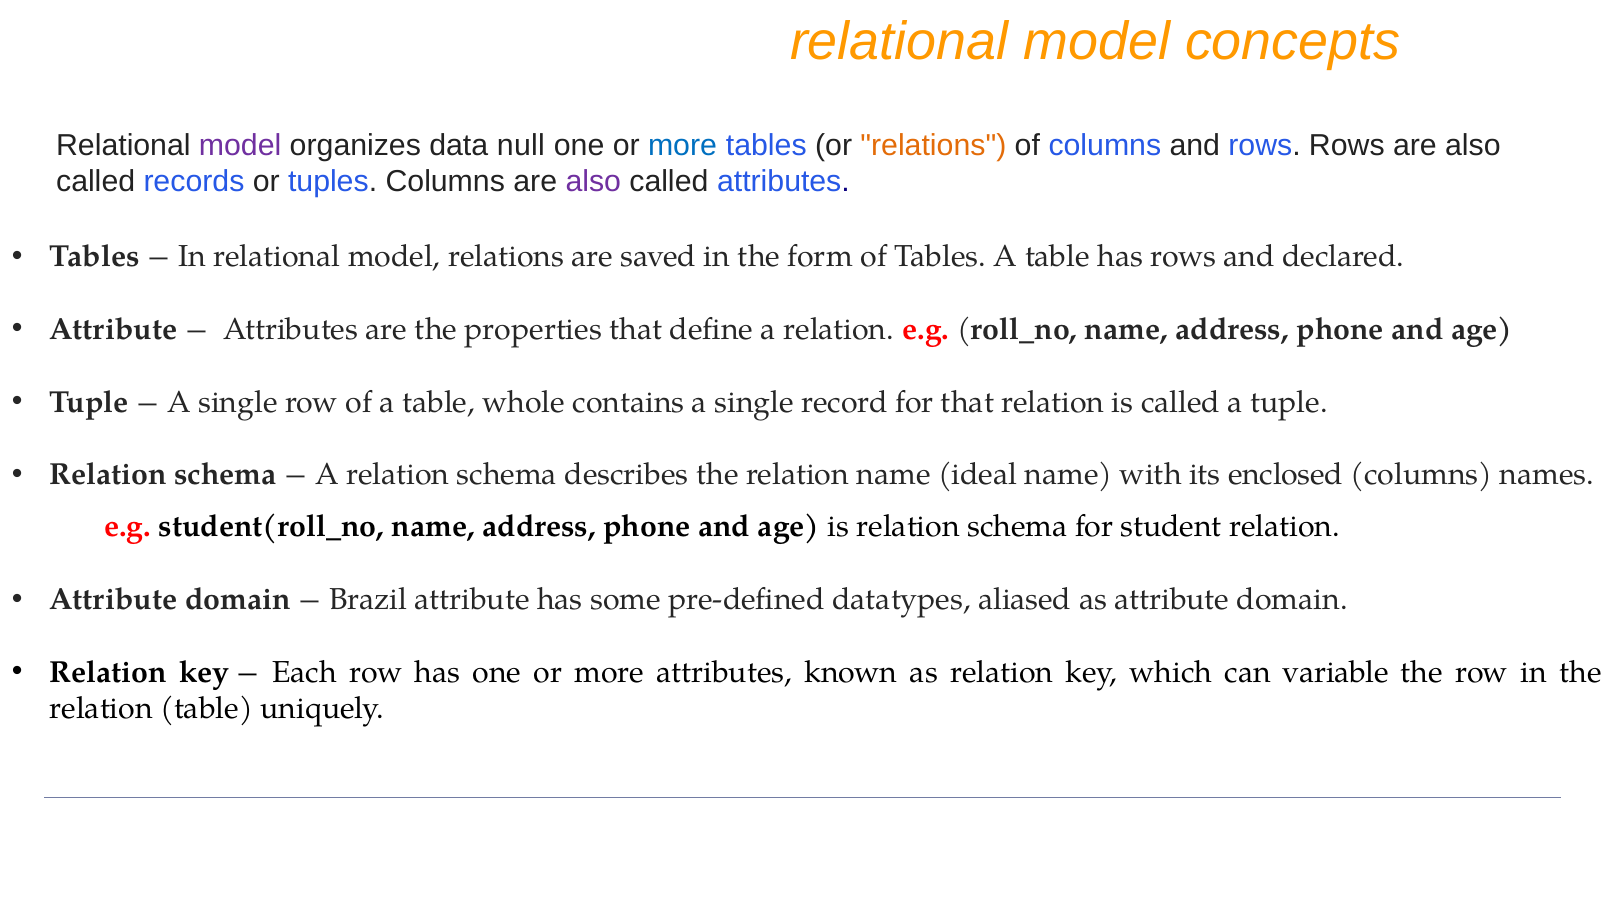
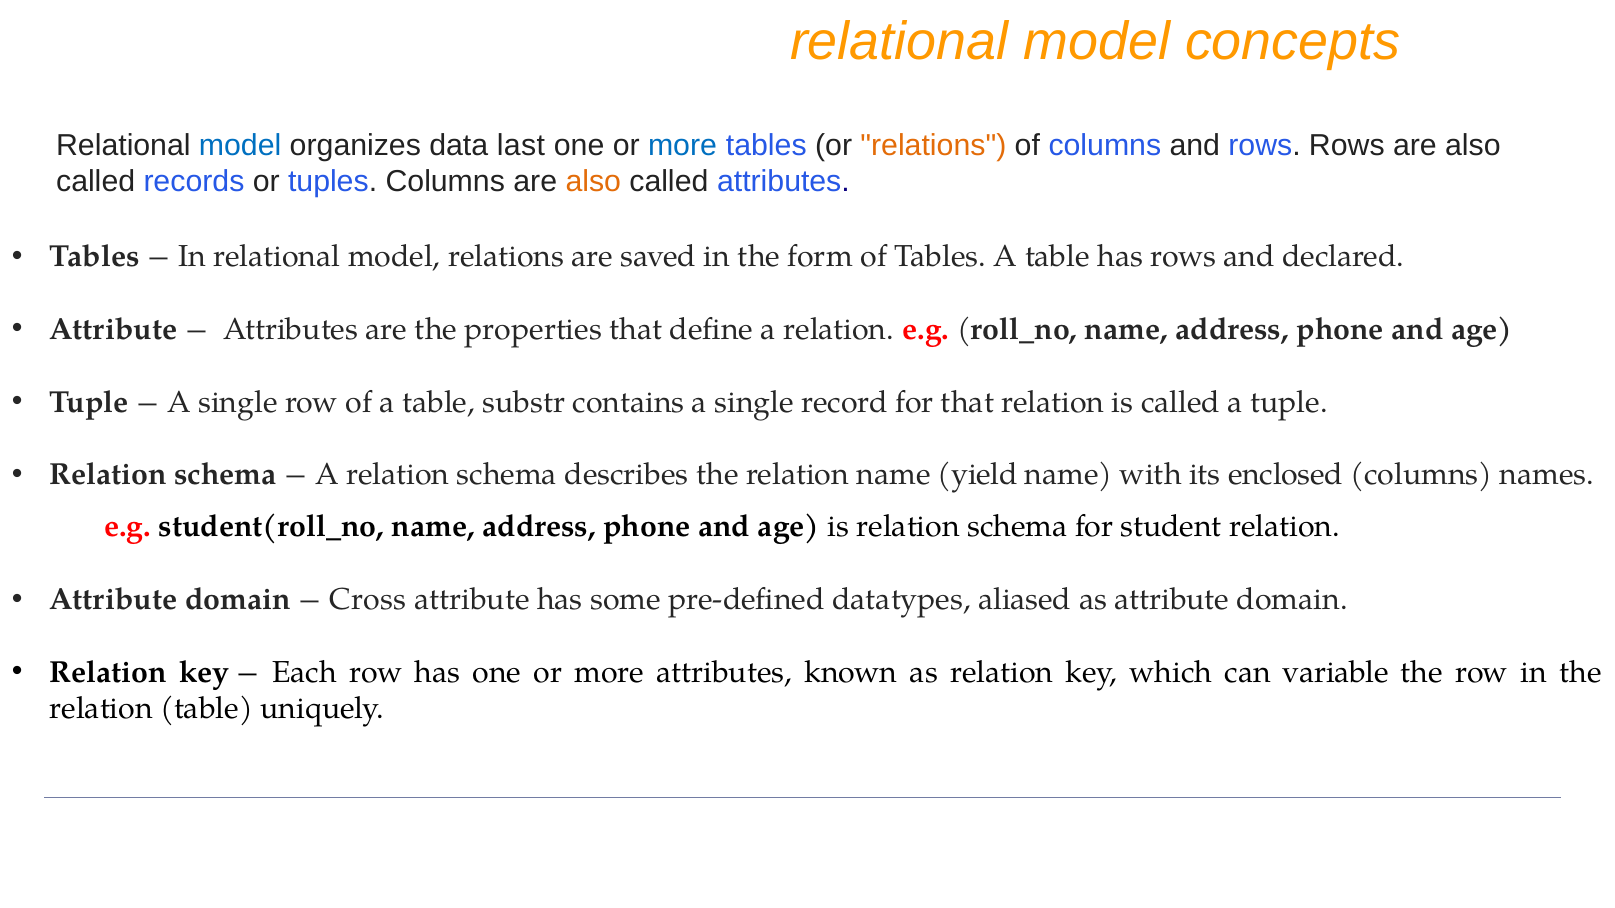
model colour: purple -> blue (240, 146)
null: null -> last (521, 146)
also colour: purple -> orange (593, 182)
whole: whole -> substr (524, 402)
ideal: ideal -> yield (978, 475)
Brazil: Brazil -> Cross (368, 600)
